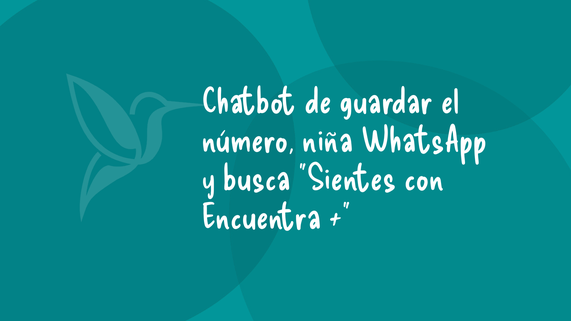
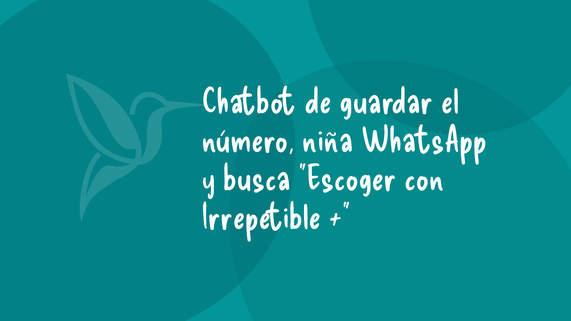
Sientes: Sientes -> Escoger (348, 179)
Encuentra: Encuentra -> Irrepetible (261, 217)
